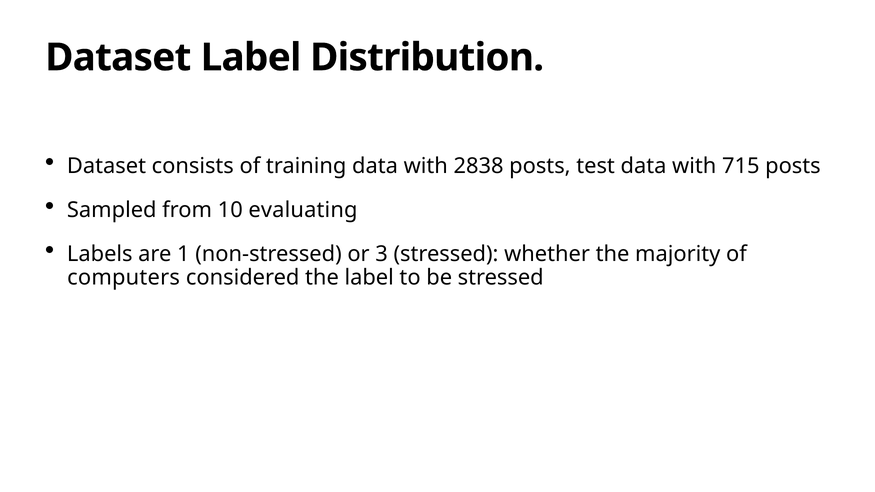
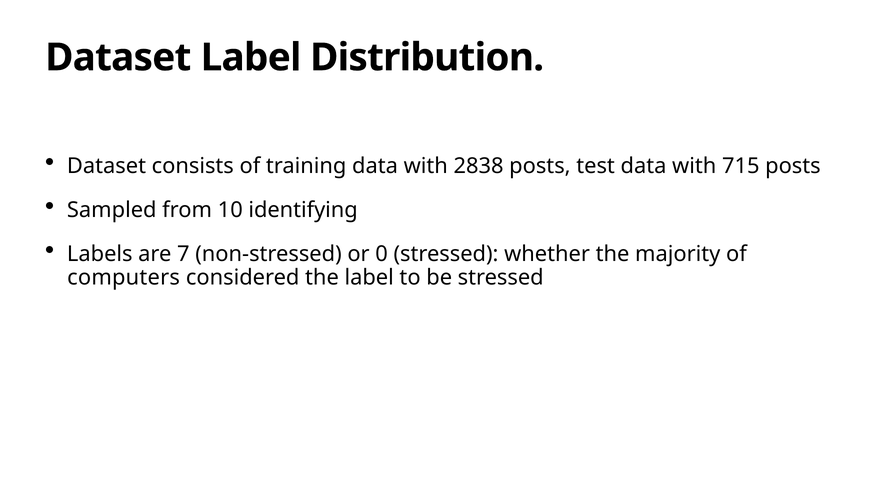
evaluating: evaluating -> identifying (303, 210)
1: 1 -> 7 (183, 254)
3: 3 -> 0 (382, 254)
